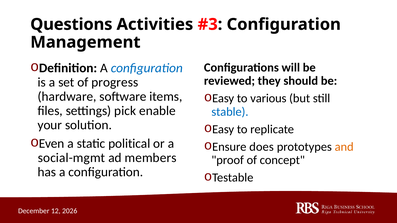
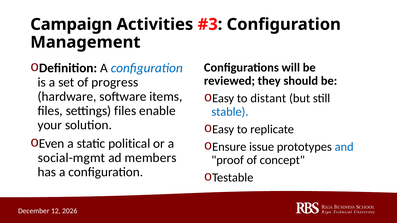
Questions: Questions -> Campaign (71, 24)
various: various -> distant (268, 98)
settings pick: pick -> files (125, 111)
does: does -> issue (262, 147)
and colour: orange -> blue (344, 147)
